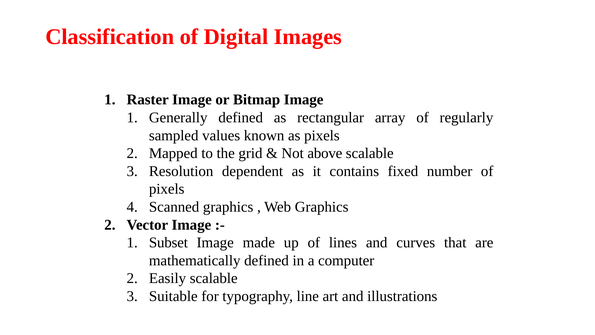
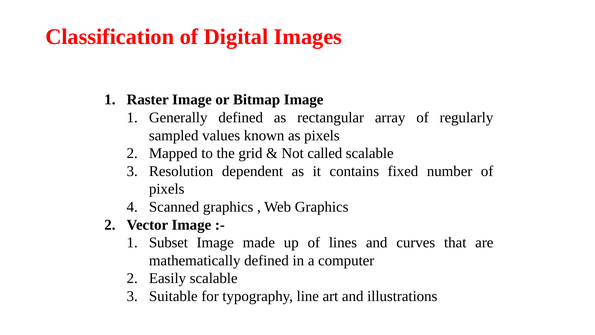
above: above -> called (325, 153)
